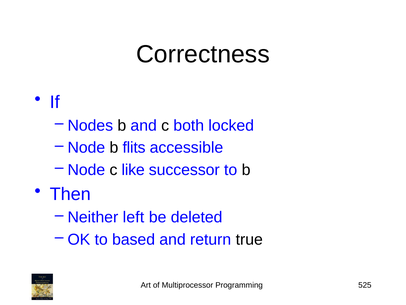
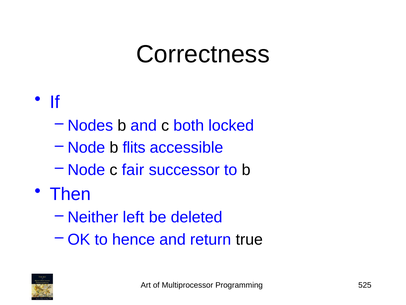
like: like -> fair (133, 170)
based: based -> hence (134, 239)
